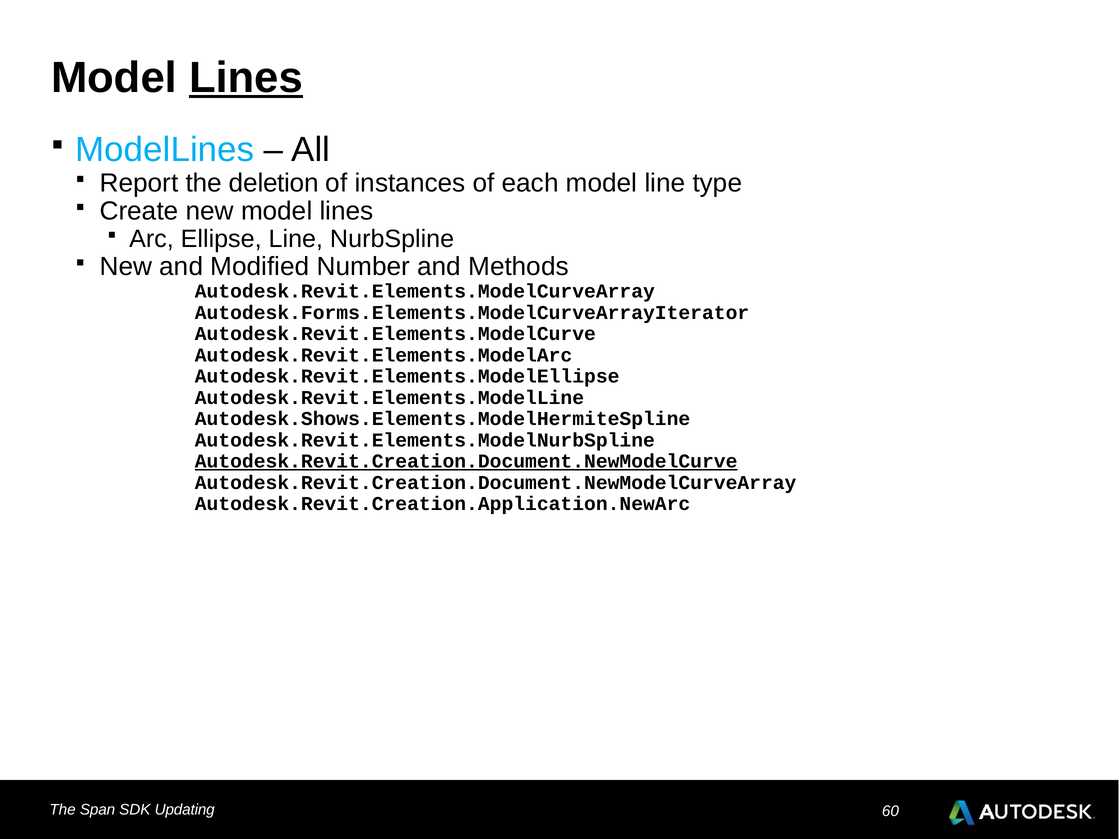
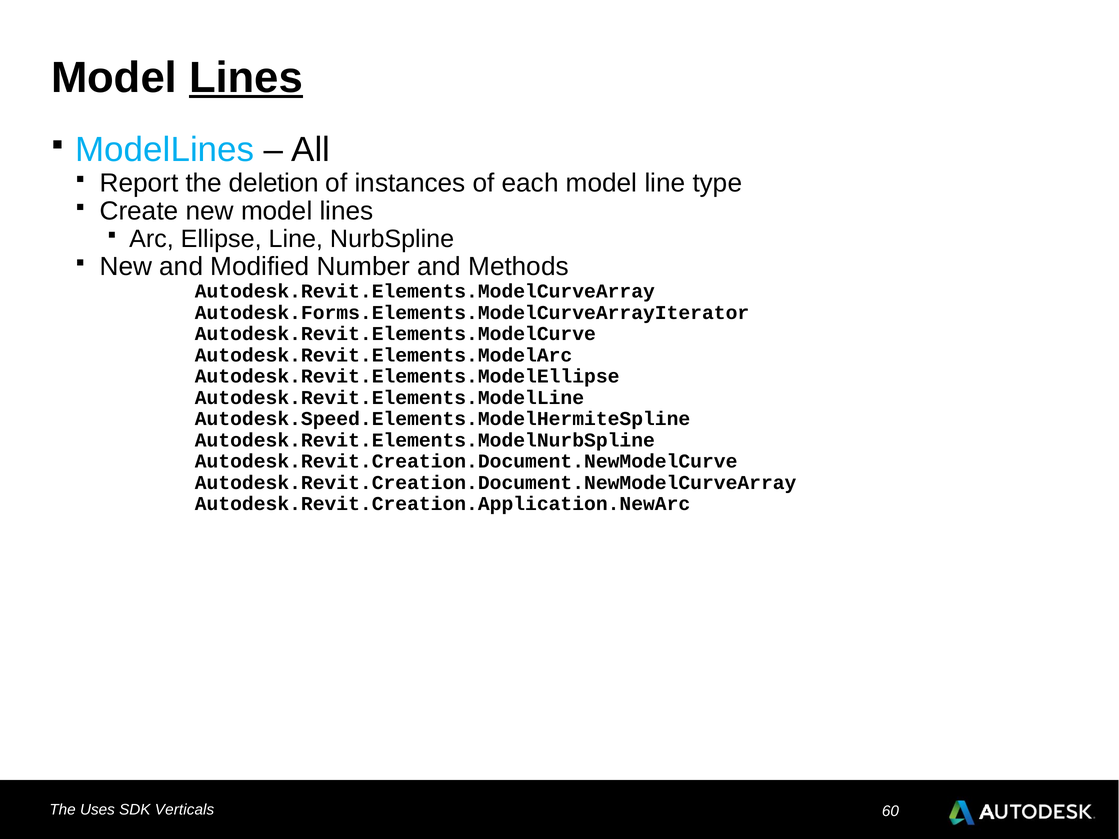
Autodesk.Shows.Elements.ModelHermiteSpline: Autodesk.Shows.Elements.ModelHermiteSpline -> Autodesk.Speed.Elements.ModelHermiteSpline (443, 419)
Autodesk.Revit.Creation.Document.NewModelCurve underline: present -> none (466, 461)
Span: Span -> Uses (97, 810)
Updating: Updating -> Verticals (185, 810)
